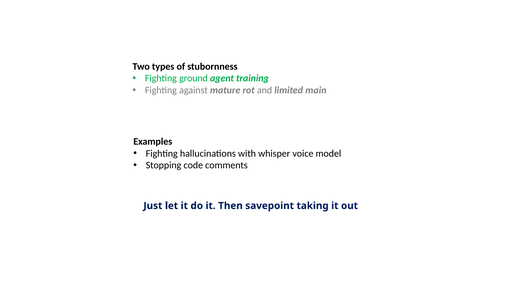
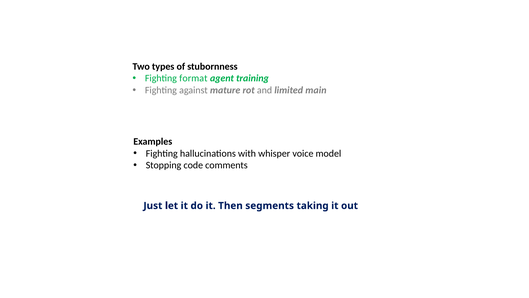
ground: ground -> format (193, 78)
savepoint: savepoint -> segments (270, 205)
